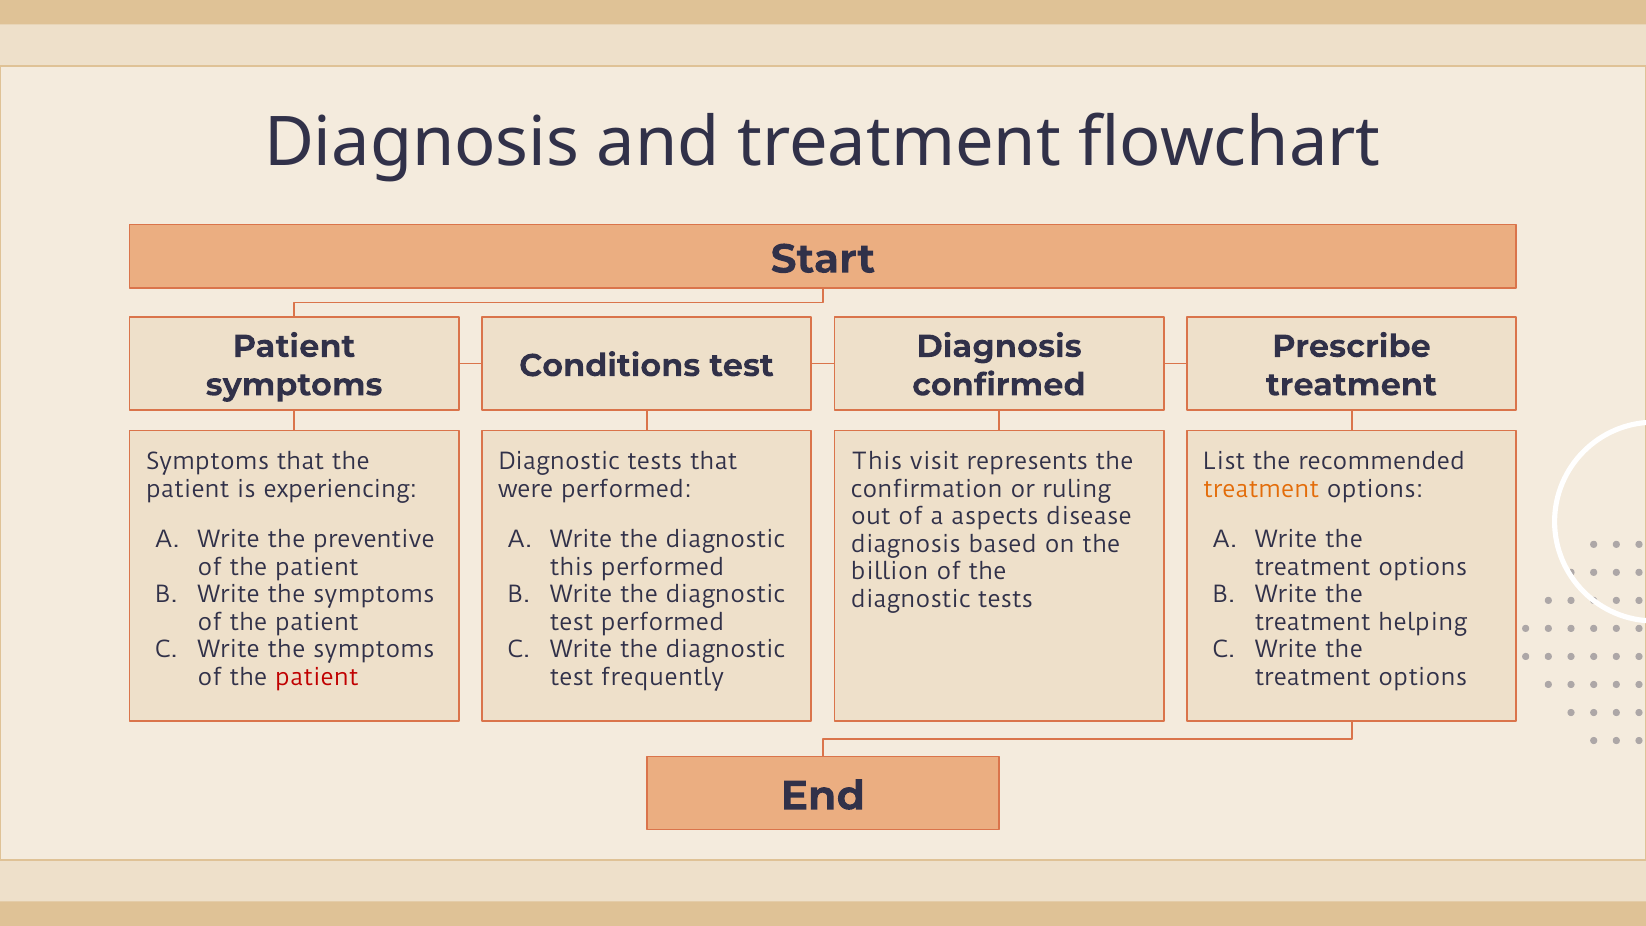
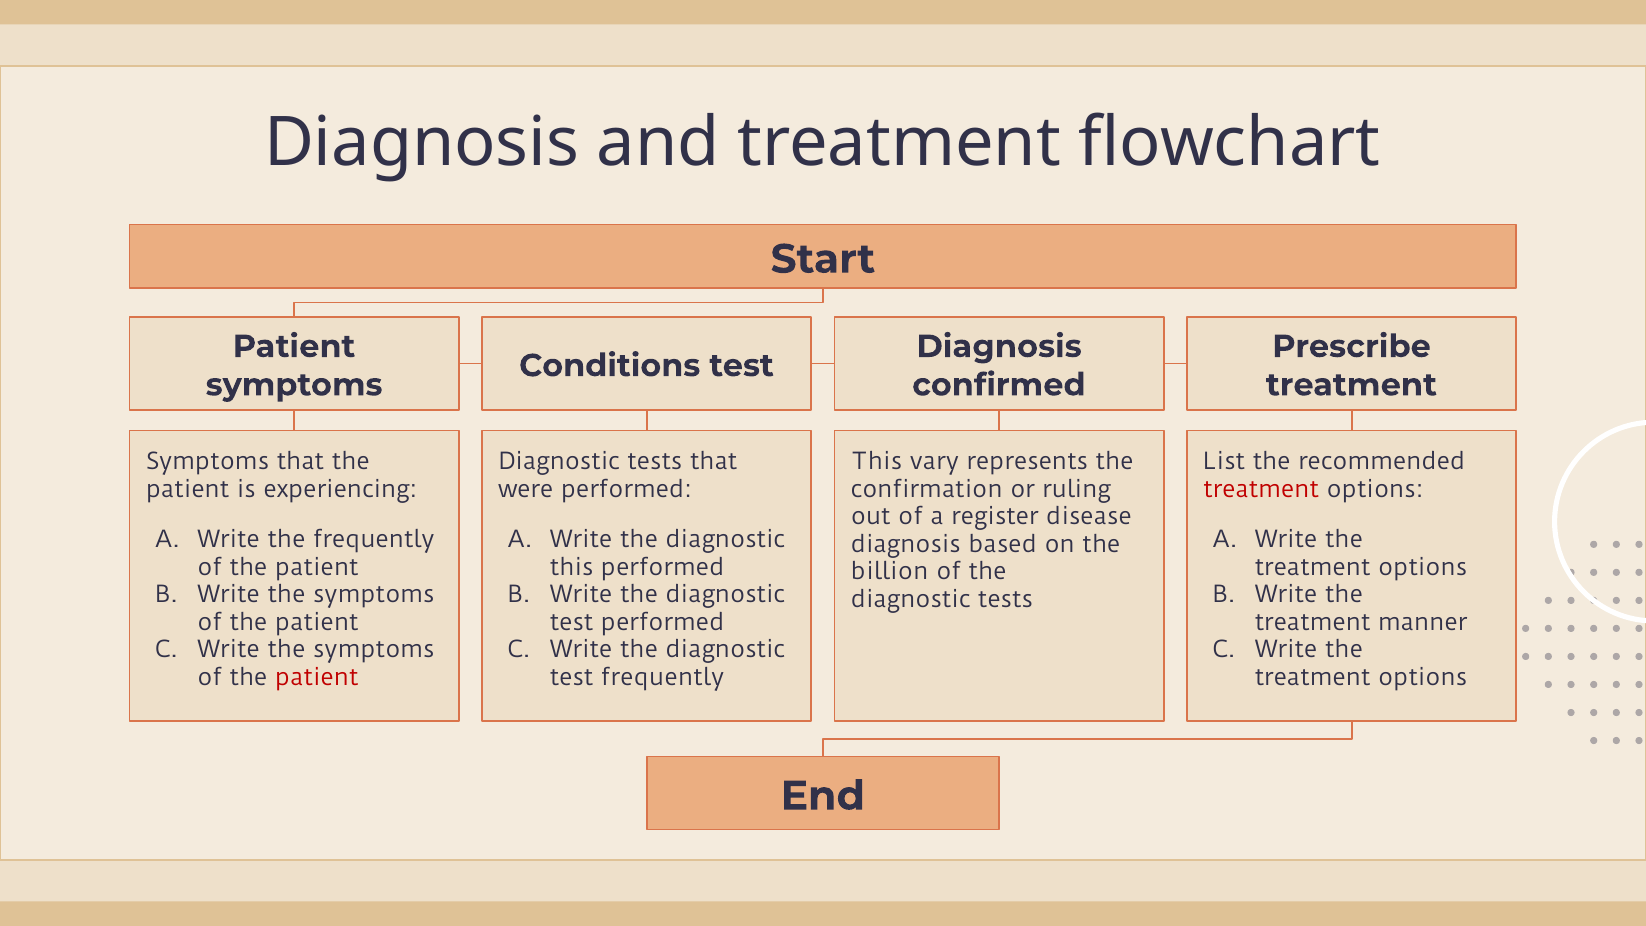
visit: visit -> vary (934, 462)
treatment colour: orange -> red (1261, 490)
aspects: aspects -> register (995, 517)
the preventive: preventive -> frequently (374, 540)
helping: helping -> manner (1423, 622)
